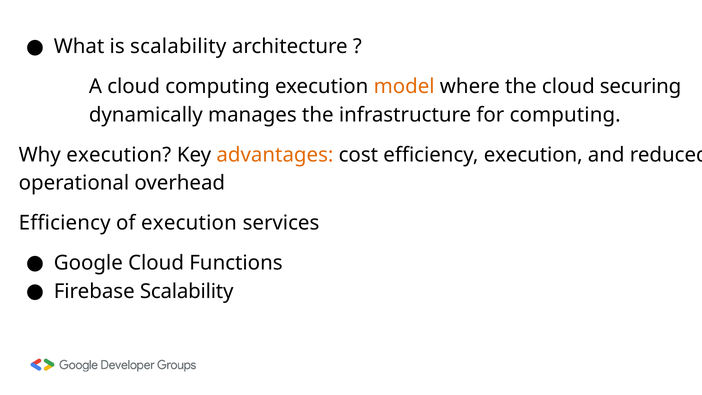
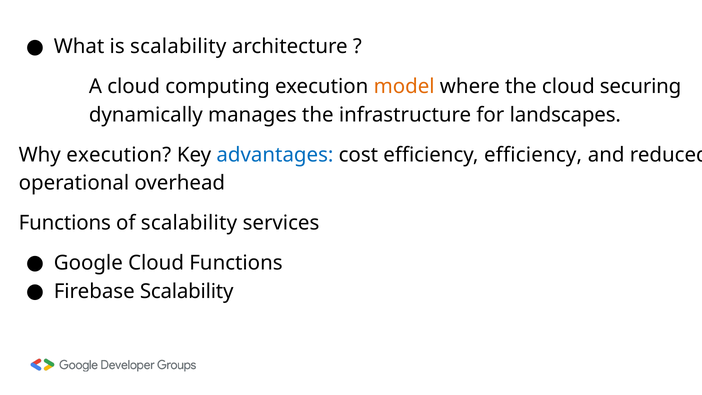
for computing: computing -> landscapes (565, 115)
advantages colour: orange -> blue (275, 155)
efficiency execution: execution -> efficiency (533, 155)
Efficiency: Efficiency -> Functions (65, 223)
of execution: execution -> scalability (189, 223)
